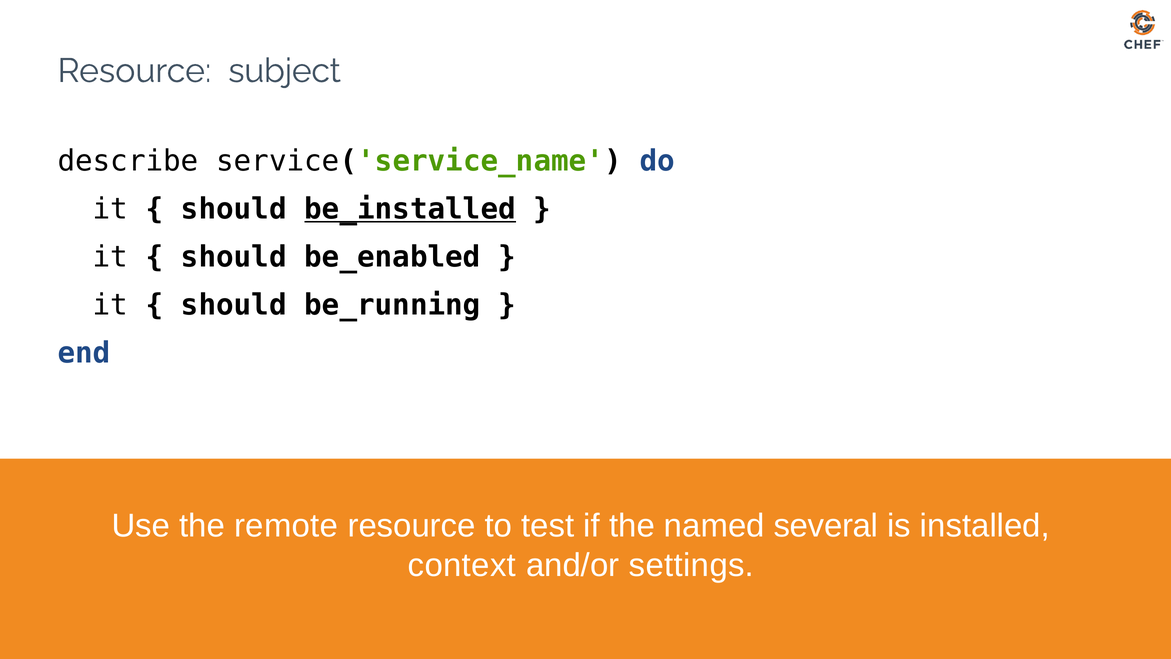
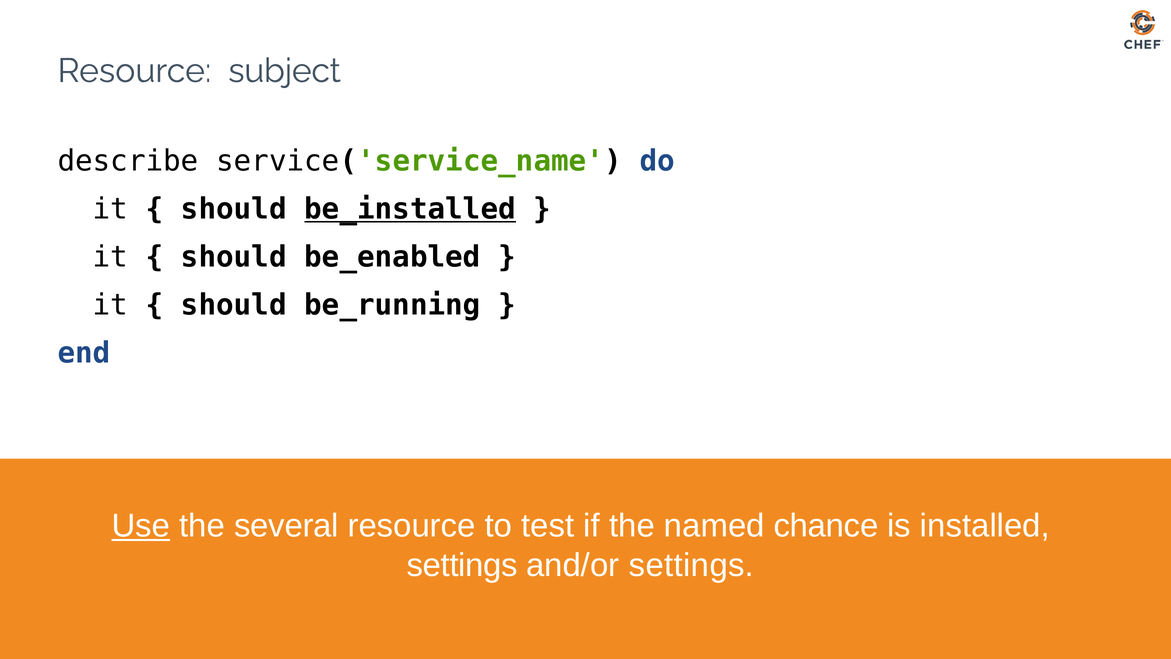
Use underline: none -> present (141, 526)
remote: remote -> several (286, 526)
several: several -> chance (826, 526)
context: context -> settings (462, 565)
